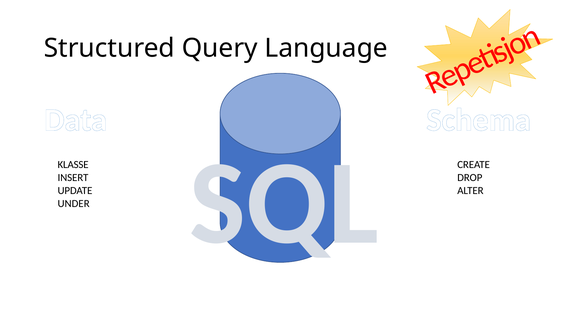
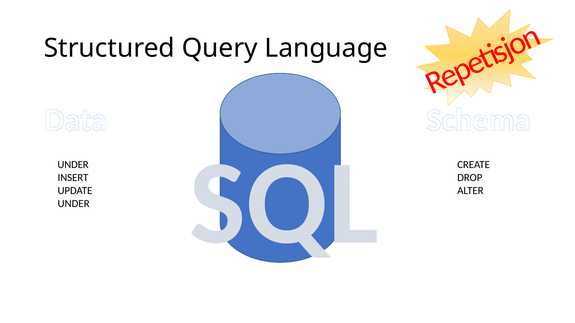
KLASSE: KLASSE -> UNDER (73, 165)
